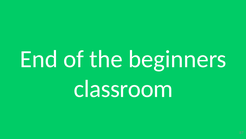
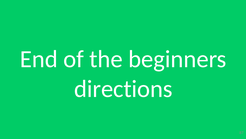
classroom: classroom -> directions (123, 88)
